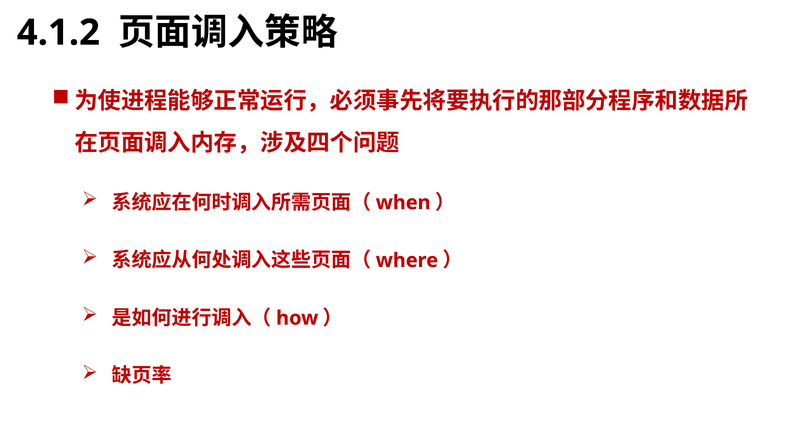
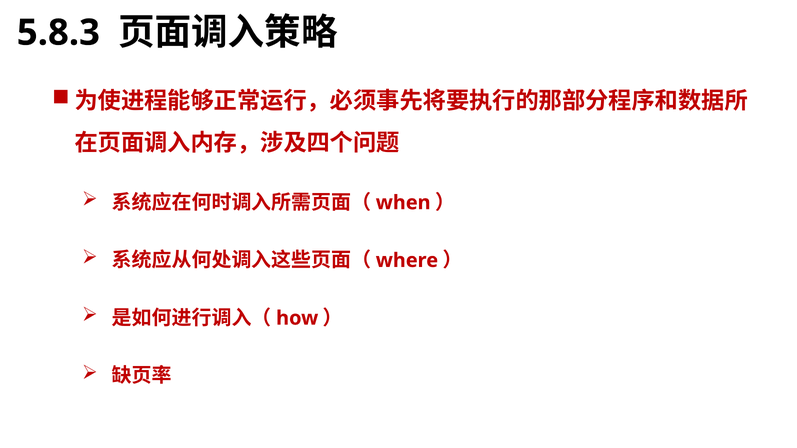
4.1.2: 4.1.2 -> 5.8.3 (58, 33)
